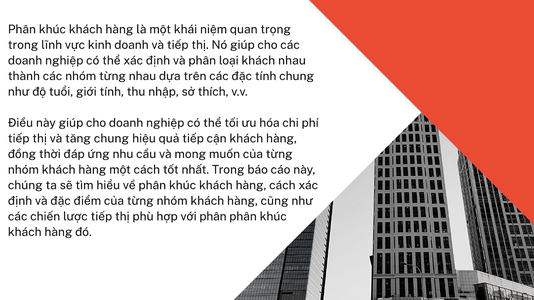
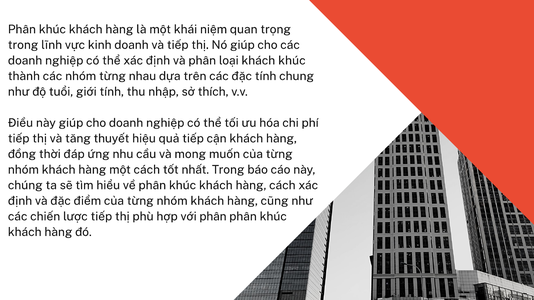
khách nhau: nhau -> khúc (292, 61)
tăng chung: chung -> thuyết (111, 139)
